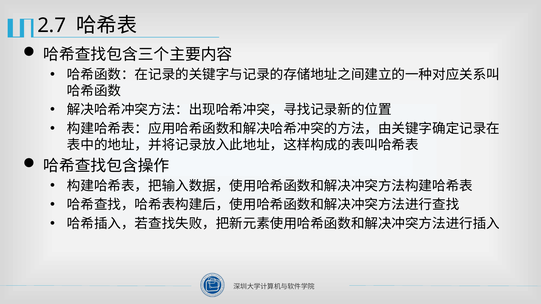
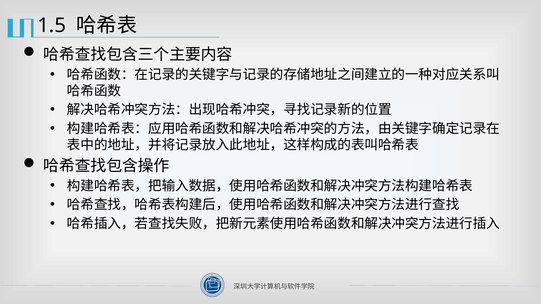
2.7: 2.7 -> 1.5 (52, 25)
